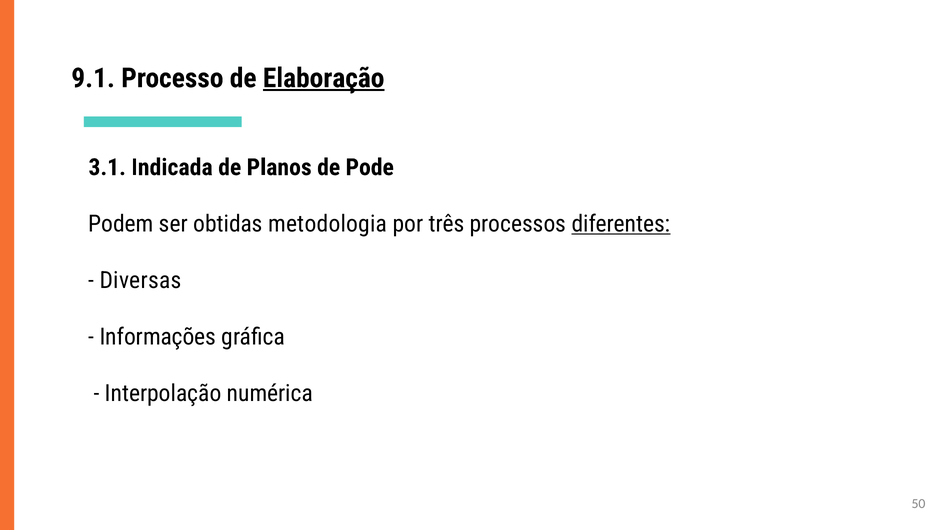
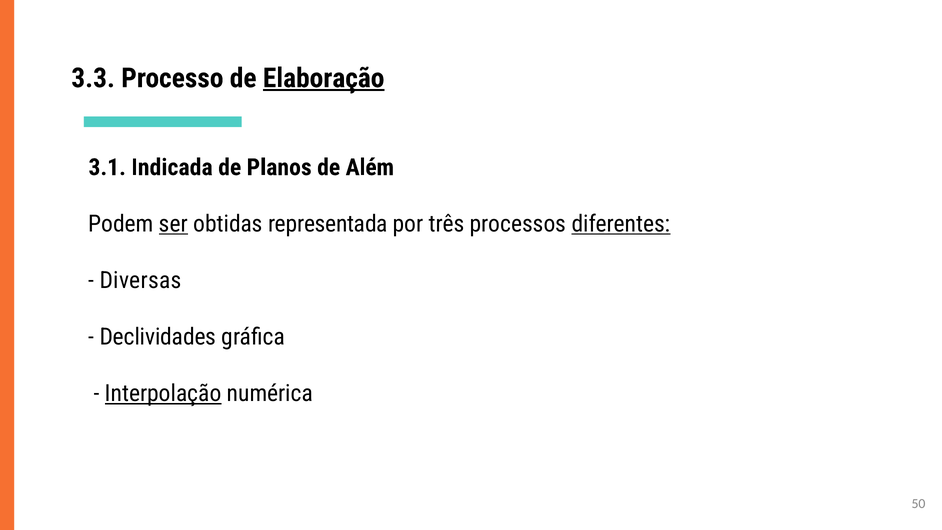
9.1: 9.1 -> 3.3 (93, 78)
Pode: Pode -> Além (370, 167)
ser underline: none -> present (173, 224)
metodologia: metodologia -> representada (328, 224)
Informações: Informações -> Declividades (158, 337)
Interpolação underline: none -> present (163, 393)
